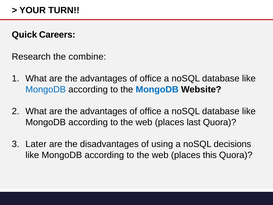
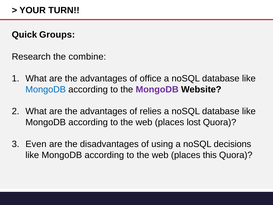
Careers: Careers -> Groups (57, 35)
MongoDB colour: blue -> purple (157, 89)
office: office -> relies (151, 111)
last: last -> lost (194, 122)
Later: Later -> Even (36, 144)
